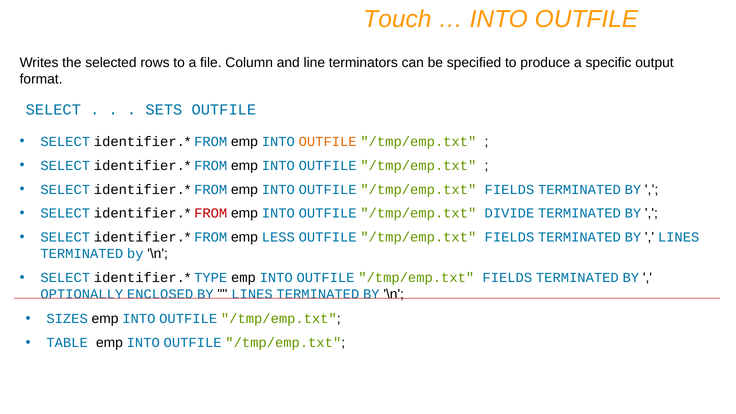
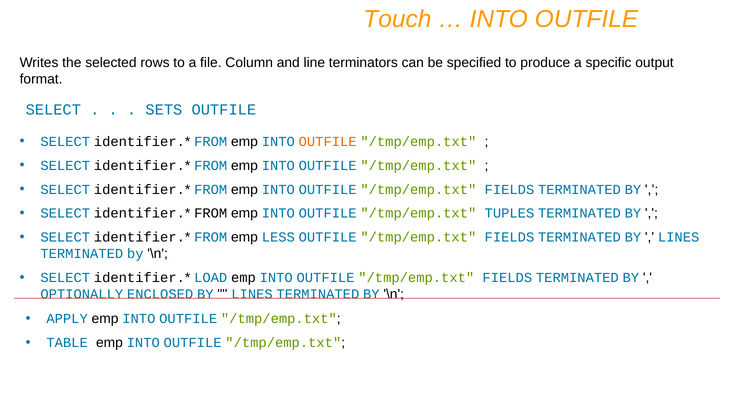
FROM colour: red -> black (211, 213)
DIVIDE: DIVIDE -> TUPLES (509, 213)
TYPE: TYPE -> LOAD (211, 278)
SIZES: SIZES -> APPLY (67, 319)
